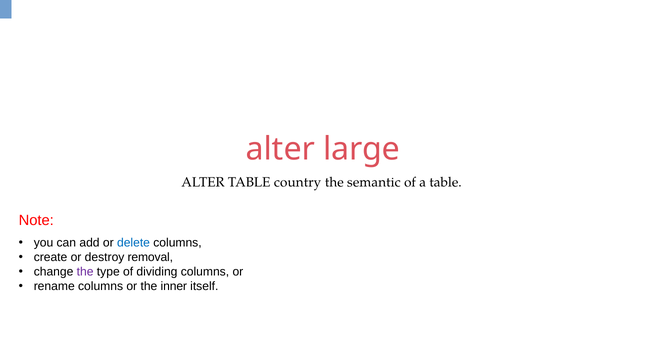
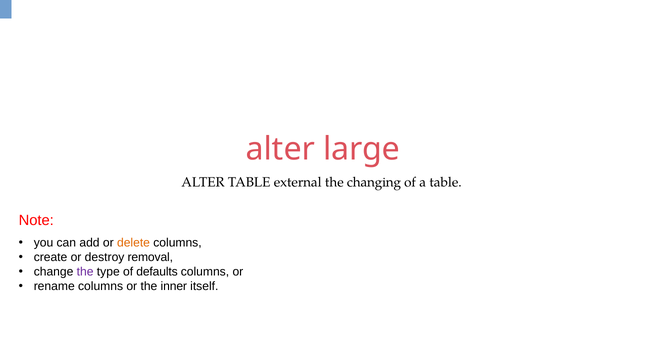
country: country -> external (298, 182)
semantic: semantic -> changing (374, 182)
delete colour: blue -> orange (133, 243)
dividing: dividing -> defaults (157, 272)
